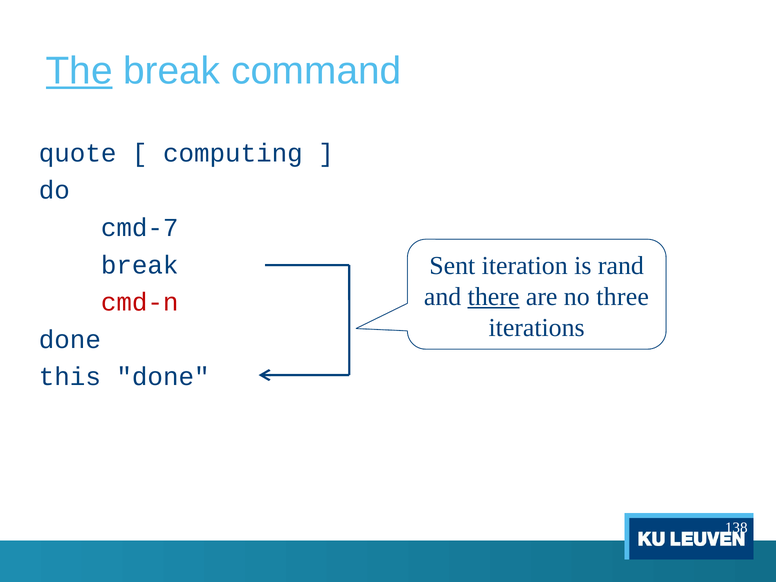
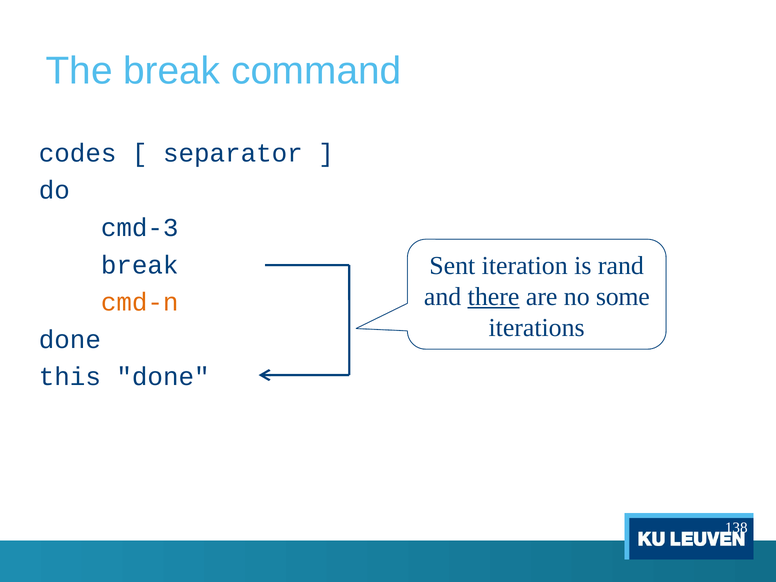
The underline: present -> none (79, 71)
quote: quote -> codes (78, 153)
computing: computing -> separator (233, 153)
cmd-7: cmd-7 -> cmd-3 (140, 228)
three: three -> some (623, 297)
cmd-n colour: red -> orange (140, 302)
